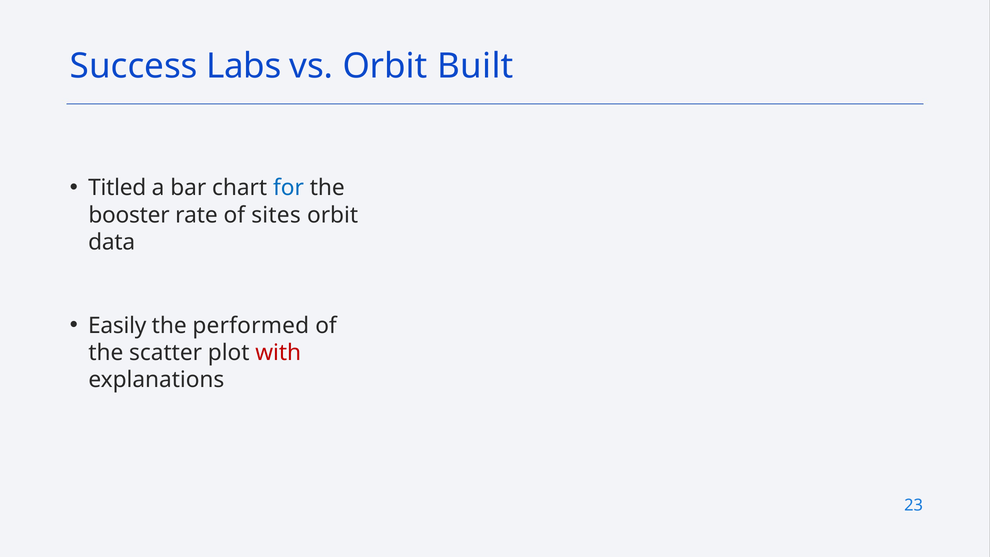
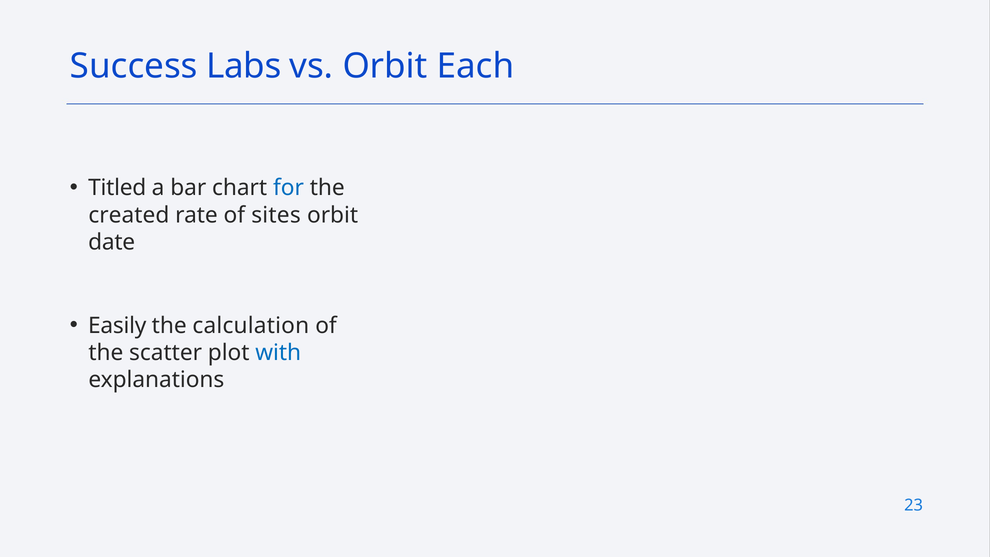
Built: Built -> Each (475, 66)
booster: booster -> created (129, 215)
data: data -> date (112, 242)
performed: performed -> calculation (251, 326)
with colour: red -> blue (278, 353)
